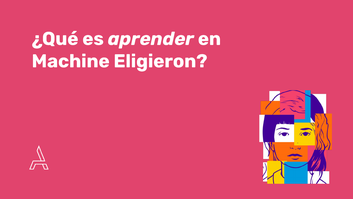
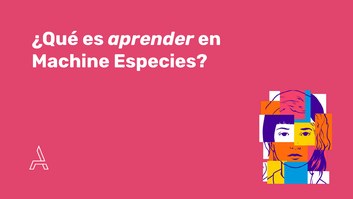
Eligieron: Eligieron -> Especies (160, 61)
